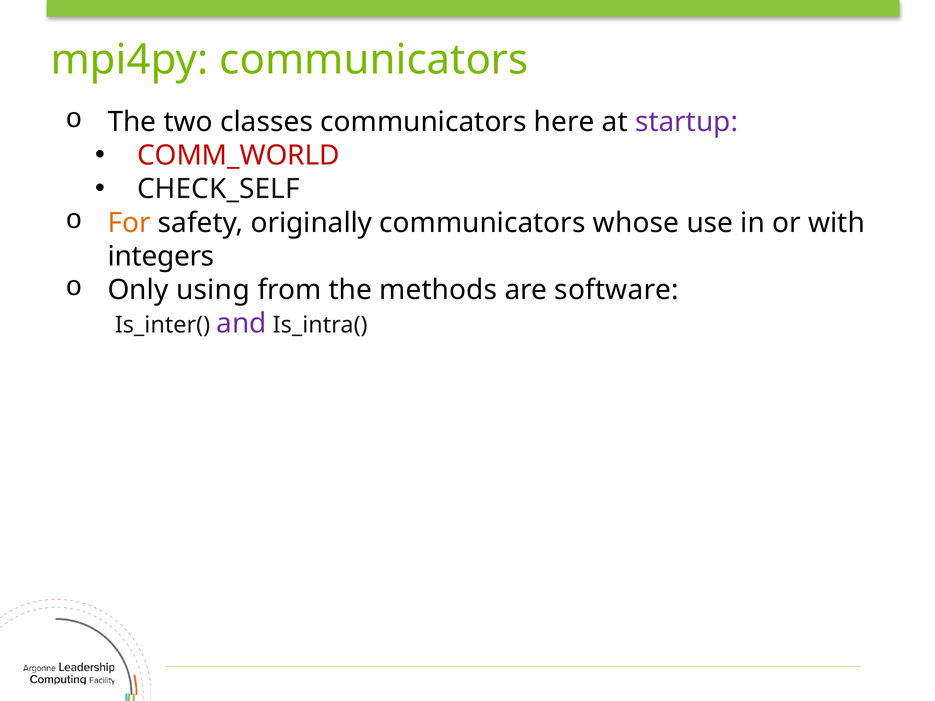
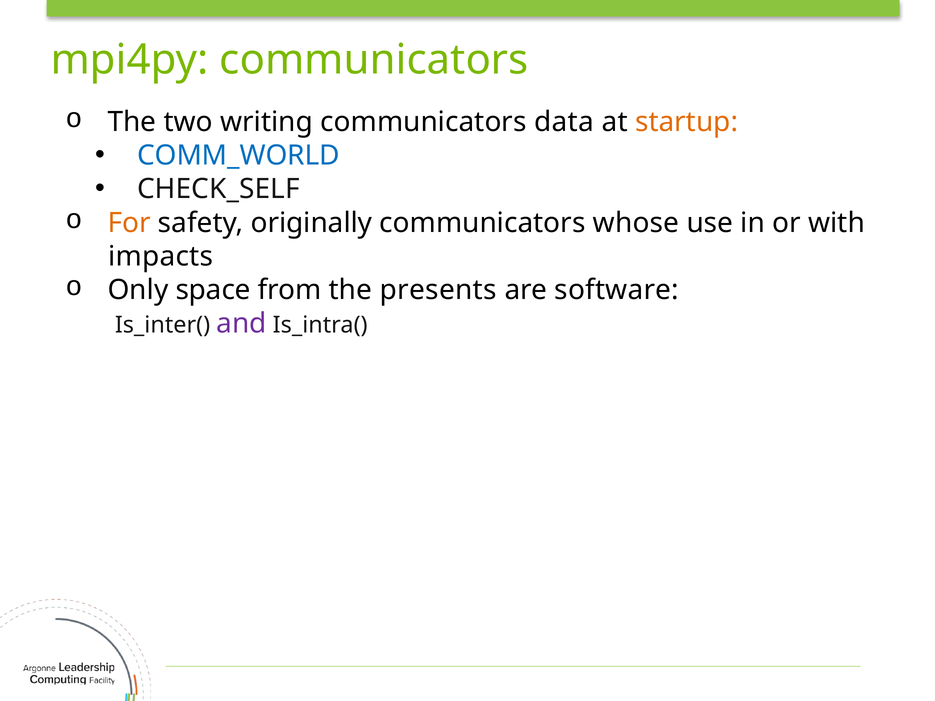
classes: classes -> writing (267, 122)
here: here -> data (564, 122)
startup colour: purple -> orange (687, 122)
COMM_WORLD colour: red -> blue (239, 156)
integers: integers -> impacts (161, 257)
using: using -> space (213, 290)
methods: methods -> presents (438, 290)
